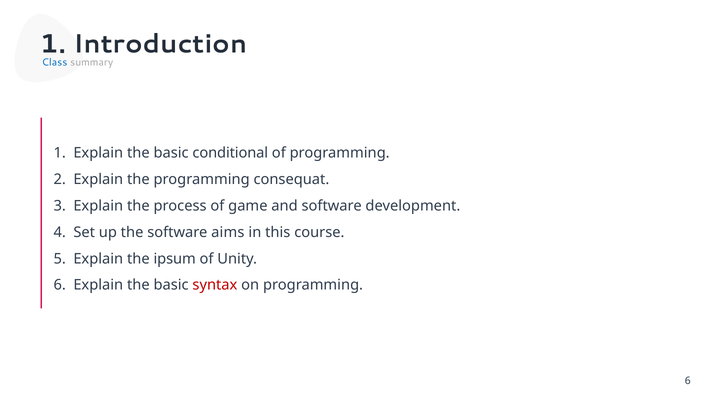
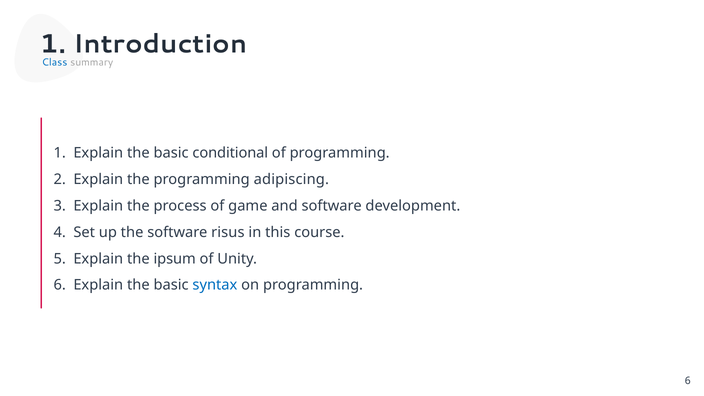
consequat: consequat -> adipiscing (291, 179)
aims: aims -> risus (228, 232)
syntax colour: red -> blue (215, 285)
